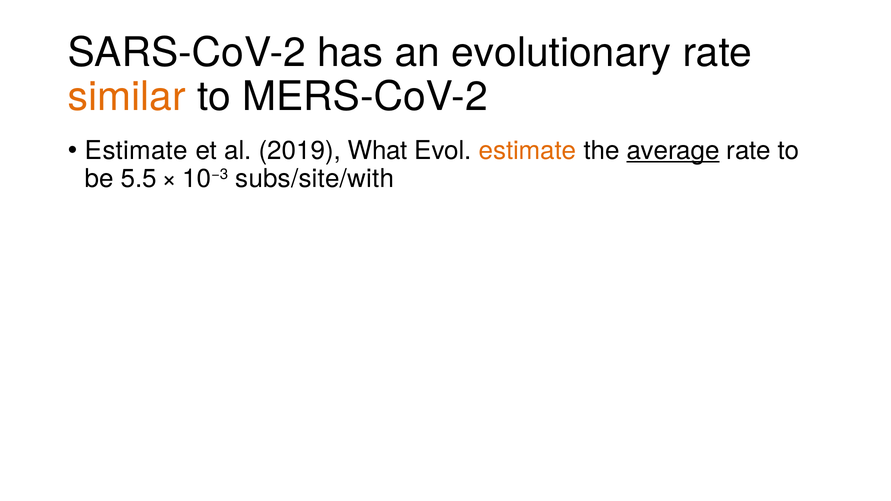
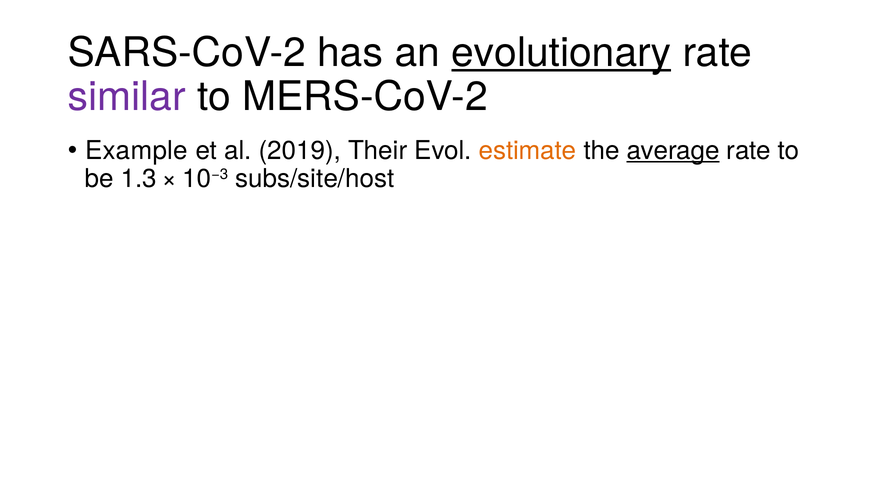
evolutionary underline: none -> present (561, 53)
similar colour: orange -> purple (127, 97)
Estimate: Estimate -> Example (136, 151)
What: What -> Their (378, 151)
5.5: 5.5 -> 1.3 (139, 179)
subs/site/with: subs/site/with -> subs/site/host (315, 179)
